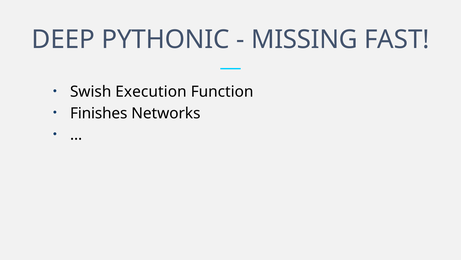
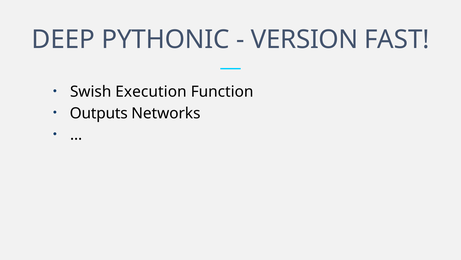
MISSING: MISSING -> VERSION (304, 39)
Finishes: Finishes -> Outputs (99, 113)
